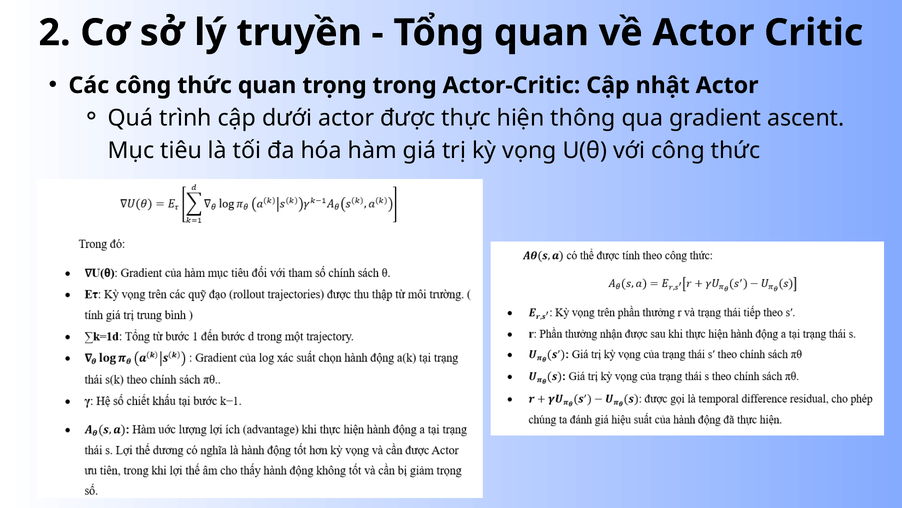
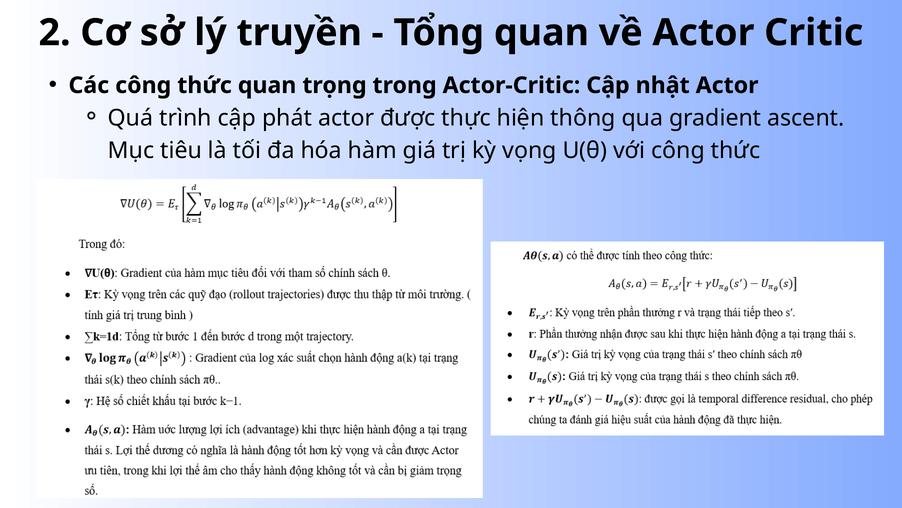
dưới: dưới -> phát (287, 118)
